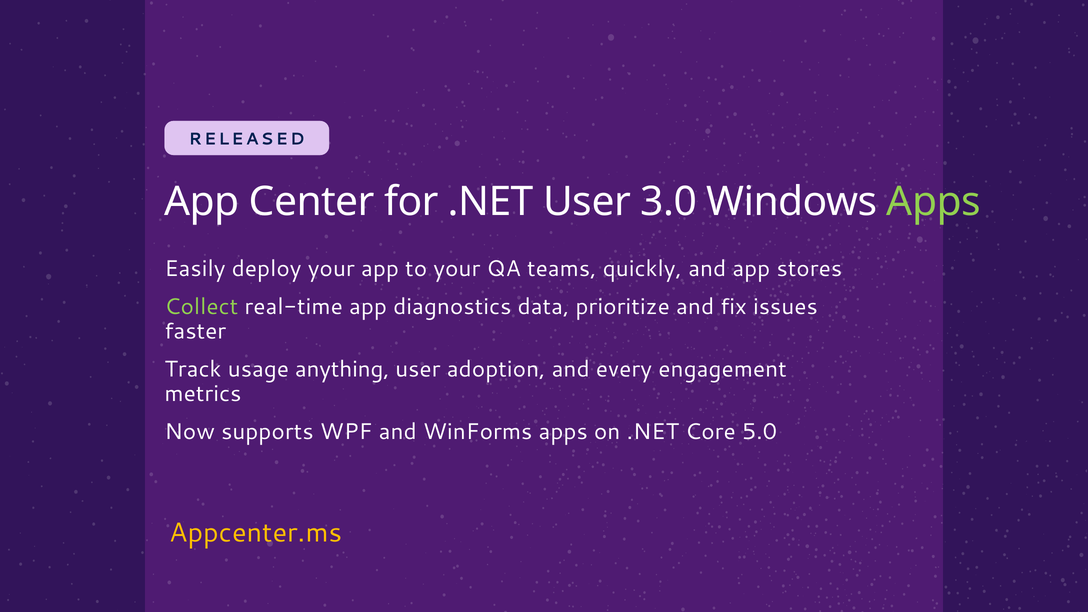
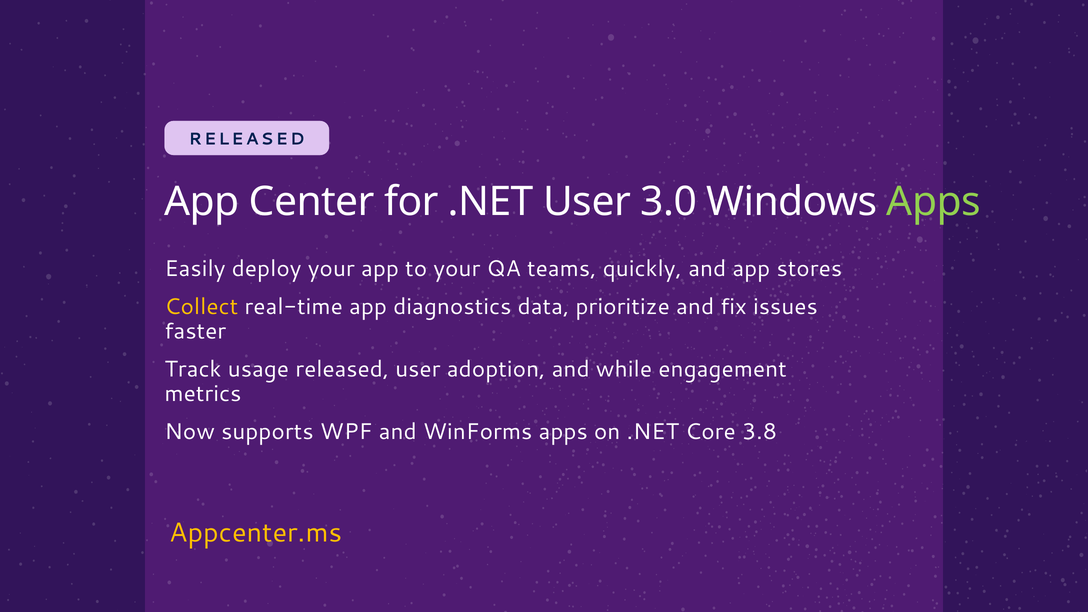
Collect colour: light green -> yellow (201, 307)
usage anything: anything -> released (342, 369)
every: every -> while (624, 369)
5.0: 5.0 -> 3.8 (759, 432)
